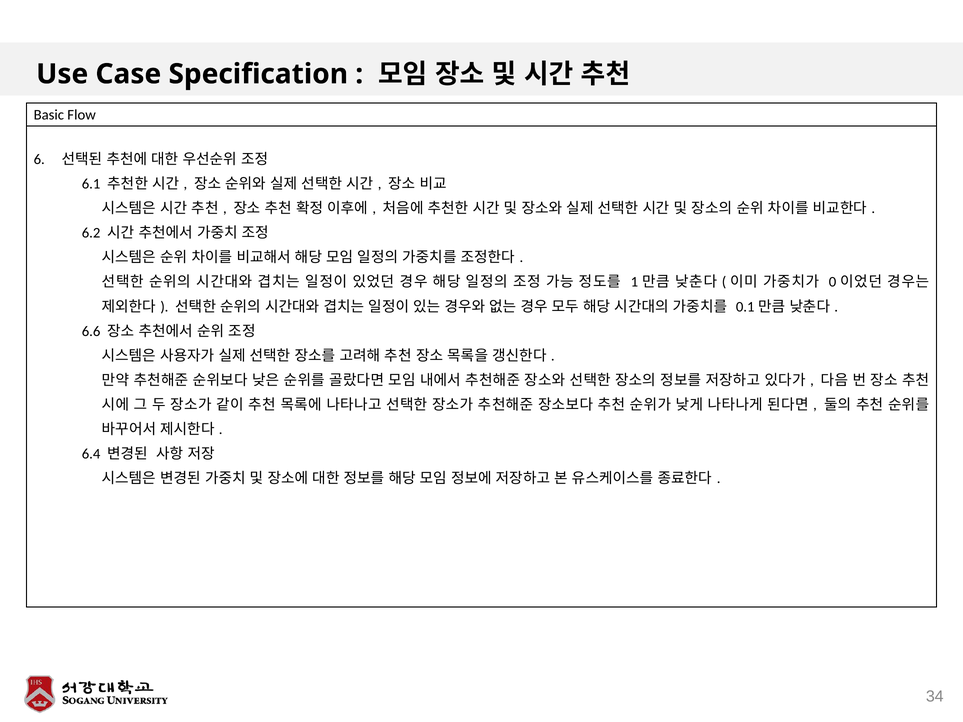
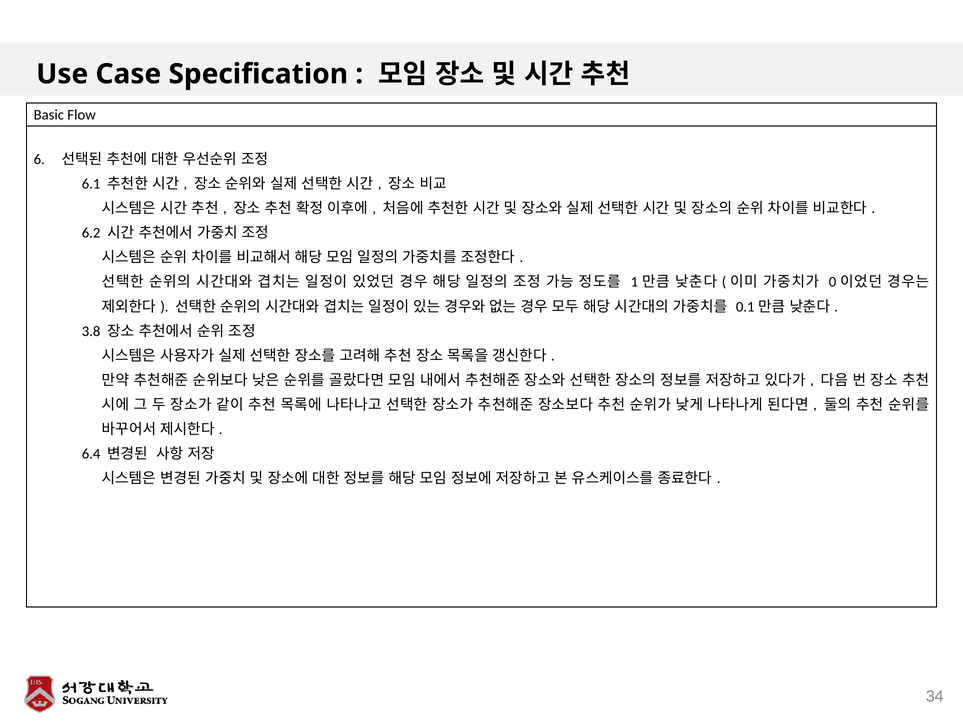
6.6: 6.6 -> 3.8 (91, 331)
